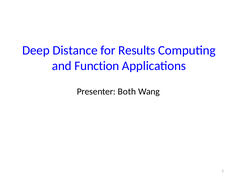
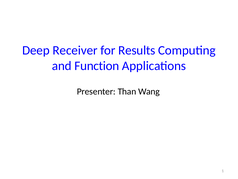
Distance: Distance -> Receiver (75, 50)
Both: Both -> Than (127, 91)
